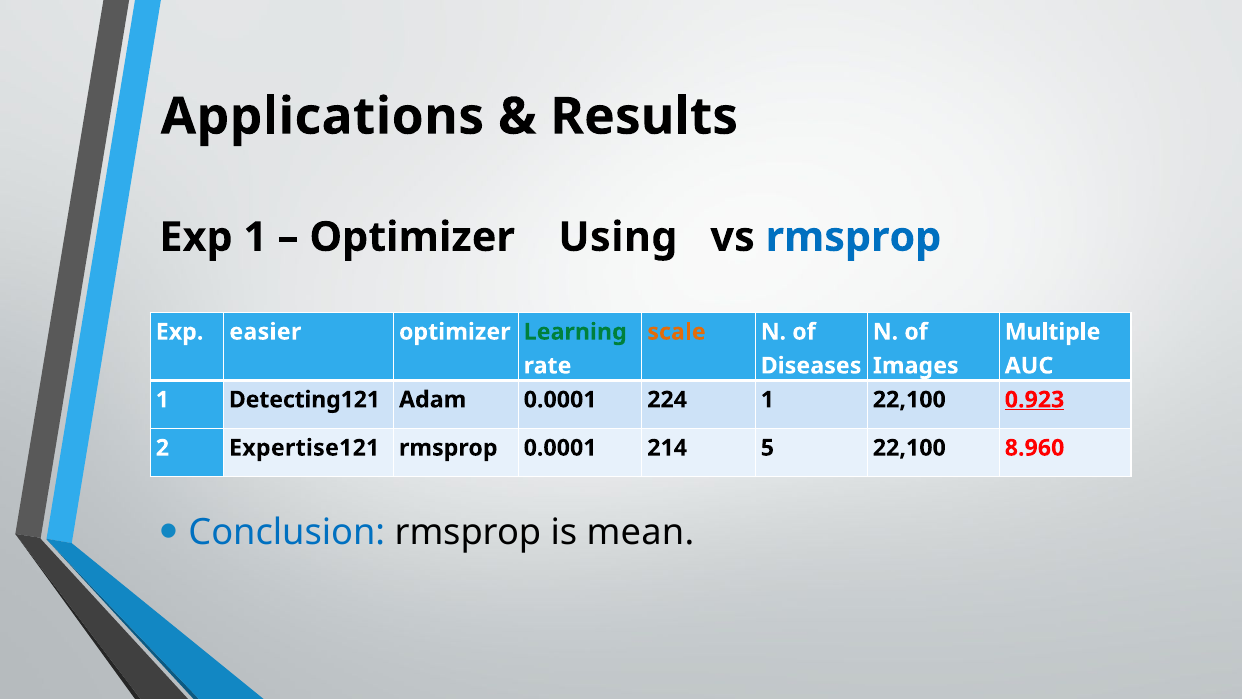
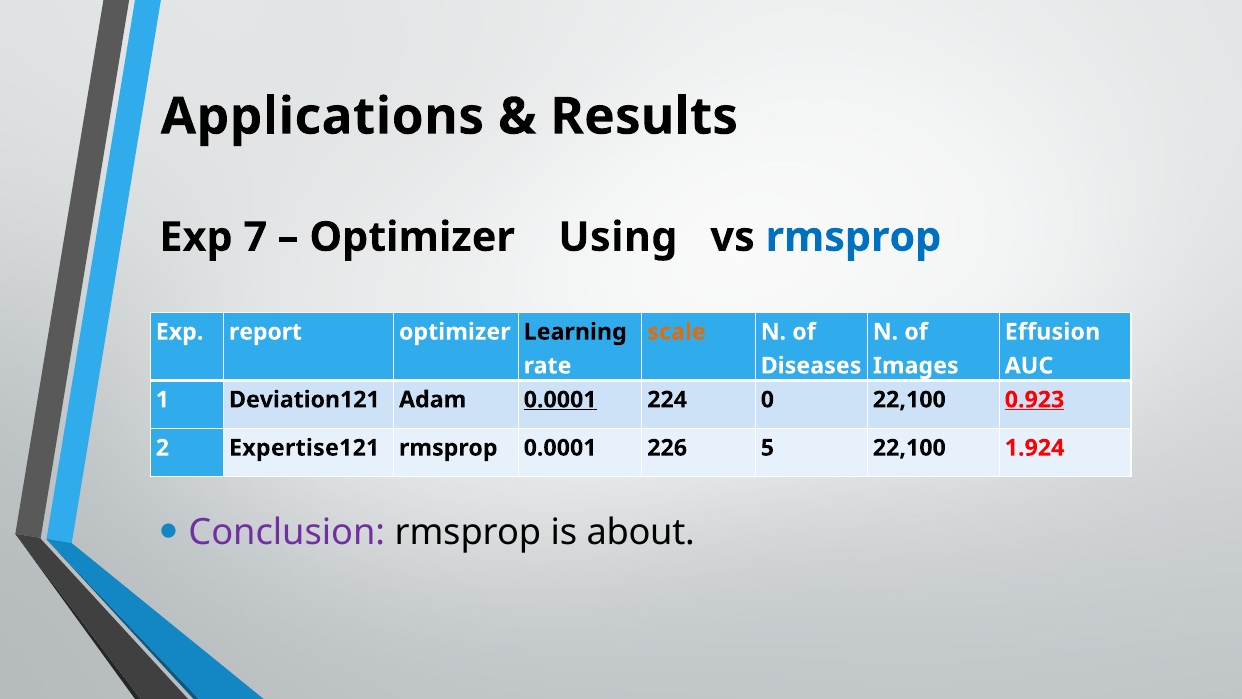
Exp 1: 1 -> 7 (255, 237)
easier: easier -> report (266, 332)
Learning colour: green -> black (575, 332)
Multiple: Multiple -> Effusion (1052, 332)
Detecting121: Detecting121 -> Deviation121 (304, 400)
0.0001 underline: none -> present (560, 400)
224 1: 1 -> 0 (767, 400)
214: 214 -> 226 (667, 448)
8.960: 8.960 -> 1.924 (1035, 448)
Conclusion colour: blue -> purple (287, 533)
mean: mean -> about (641, 533)
